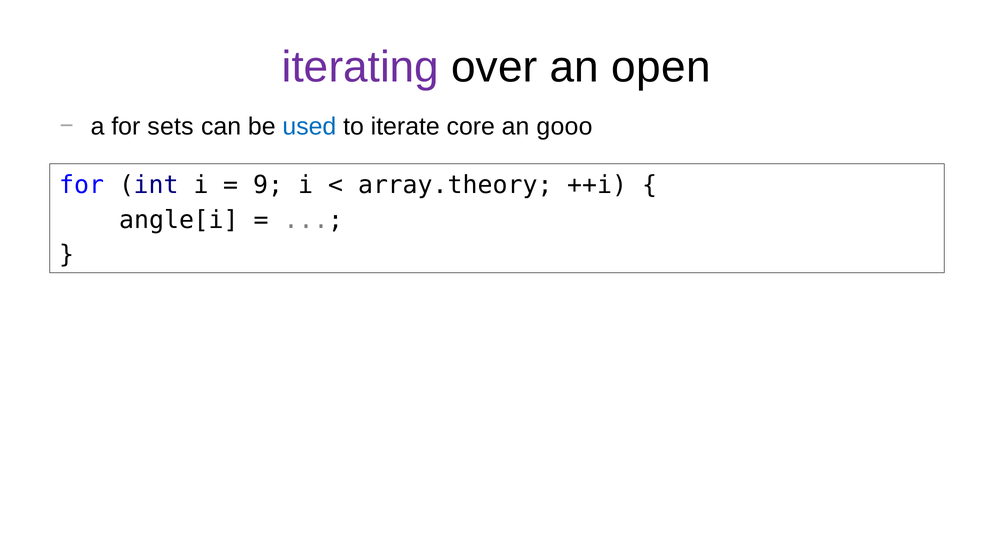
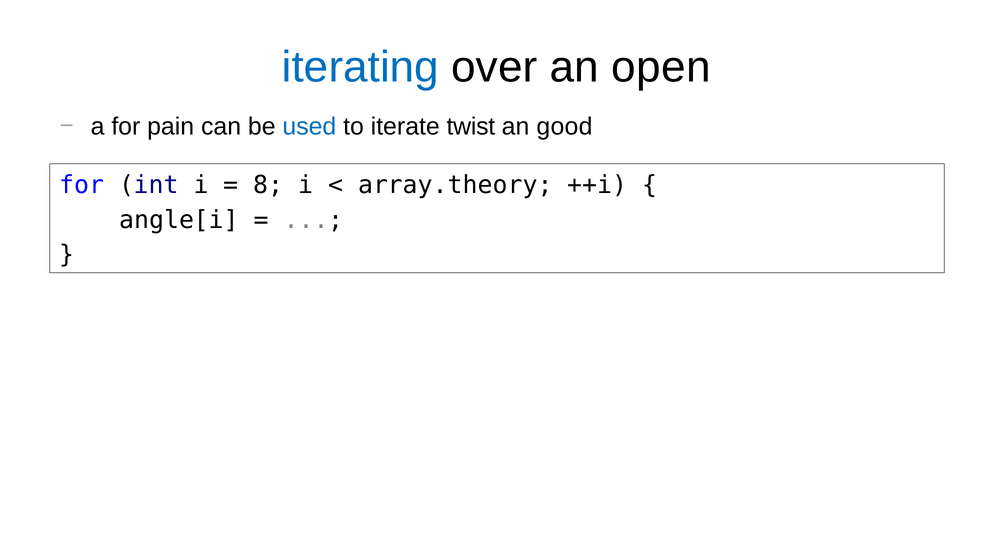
iterating colour: purple -> blue (360, 67)
sets: sets -> pain (171, 126)
core: core -> twist (471, 126)
gooo: gooo -> good (564, 126)
9: 9 -> 8 (268, 185)
